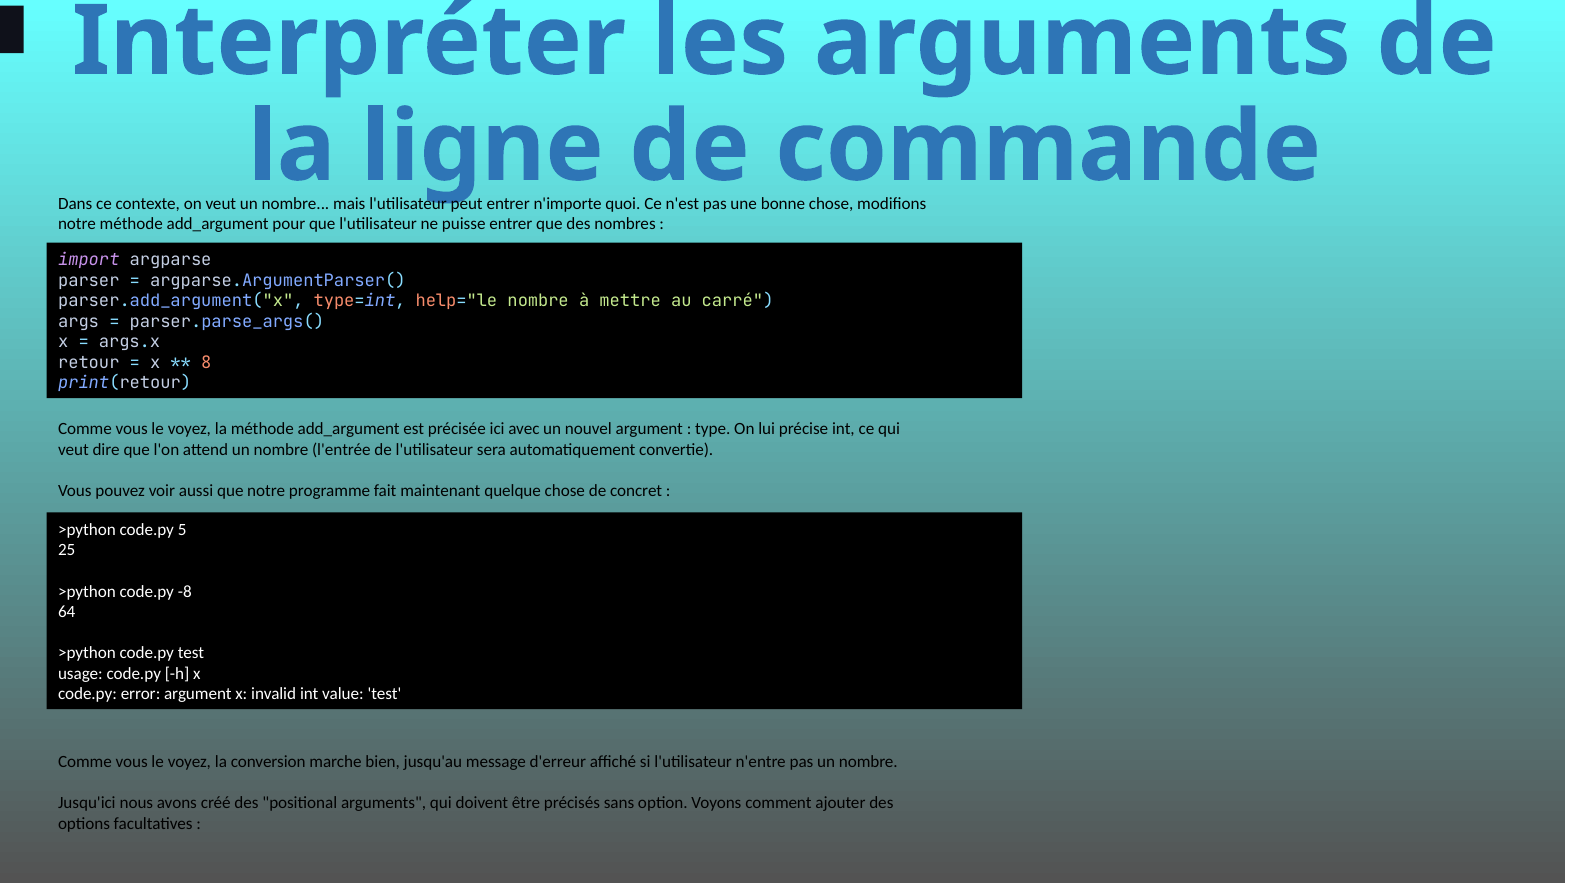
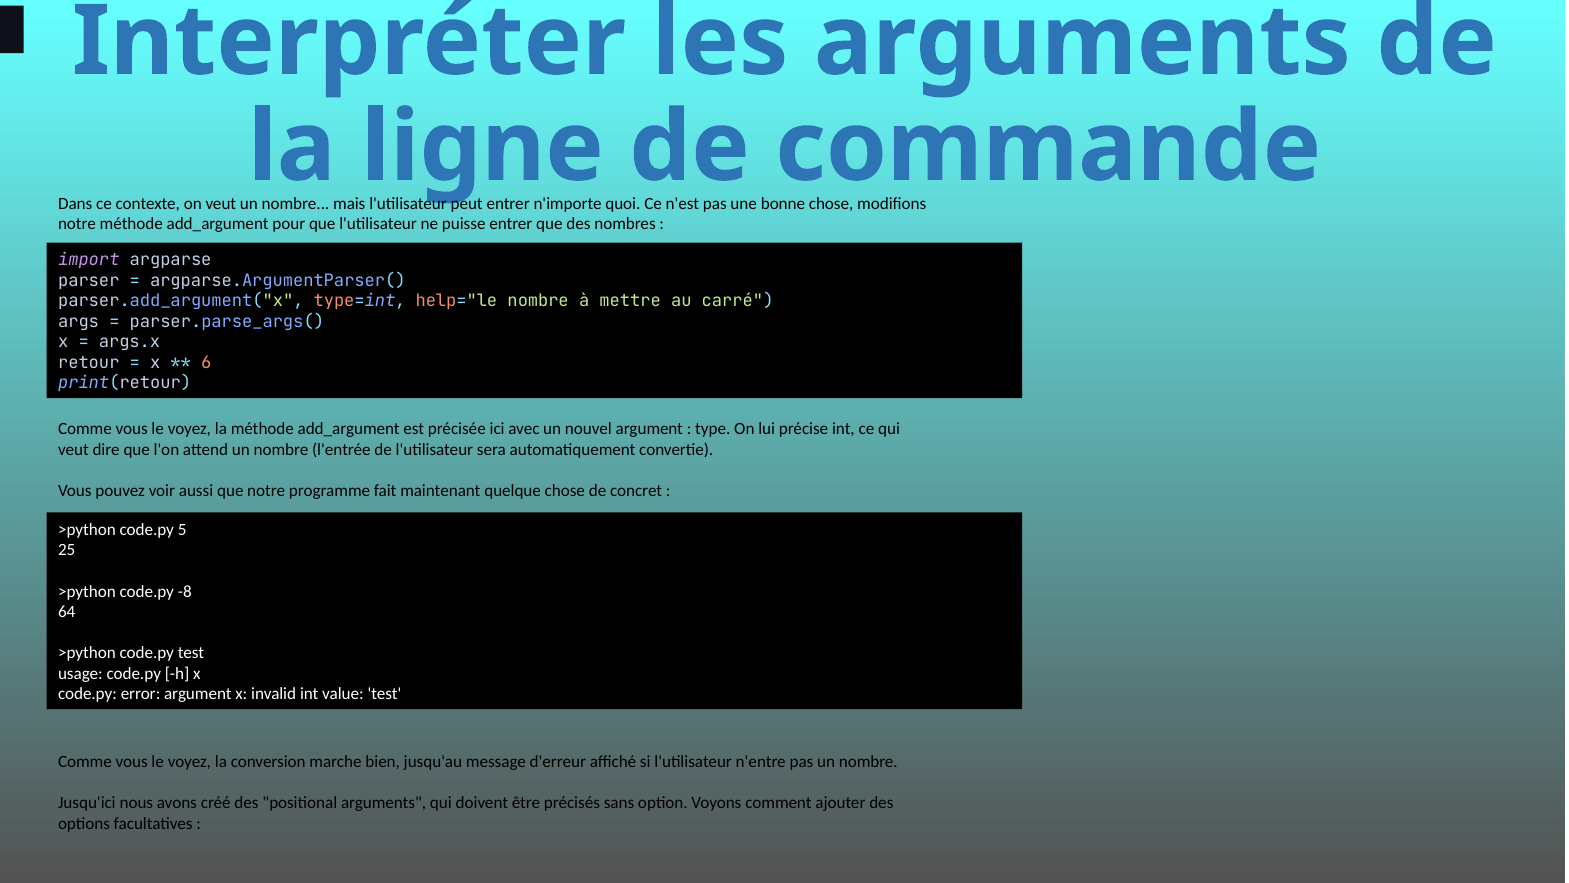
8: 8 -> 6 (206, 363)
